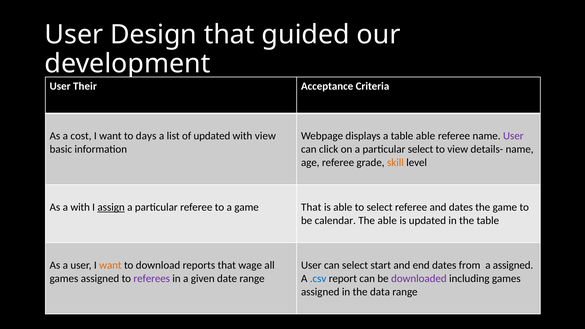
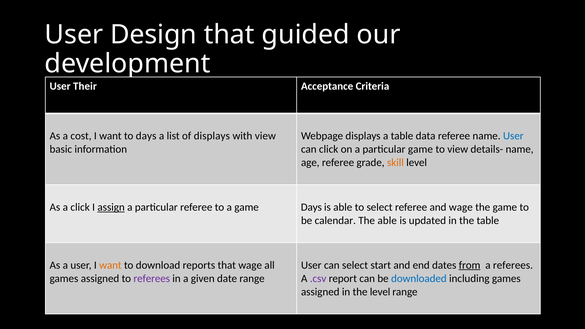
of updated: updated -> displays (212, 136)
table able: able -> data (426, 136)
User colour: purple -> blue (513, 136)
particular select: select -> game (420, 149)
a with: with -> click (80, 207)
game That: That -> Days (311, 207)
and dates: dates -> wage (461, 207)
from underline: none -> present (470, 265)
a assigned: assigned -> referees (513, 265)
.csv colour: blue -> purple (318, 279)
downloaded colour: purple -> blue (419, 279)
the data: data -> level (380, 292)
